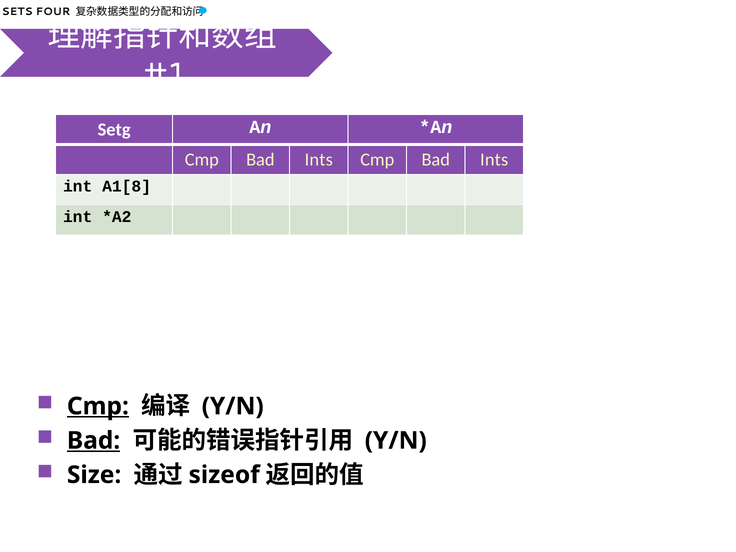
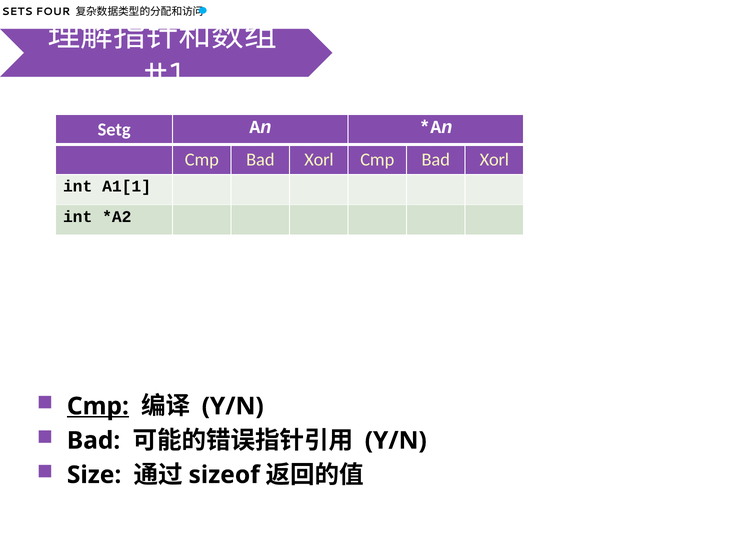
Ints: Ints -> Xorl (319, 160)
Ints: Ints -> Xorl (494, 160)
A1[8: A1[8 -> A1[1 (127, 187)
Bad underline: present -> none (94, 441)
